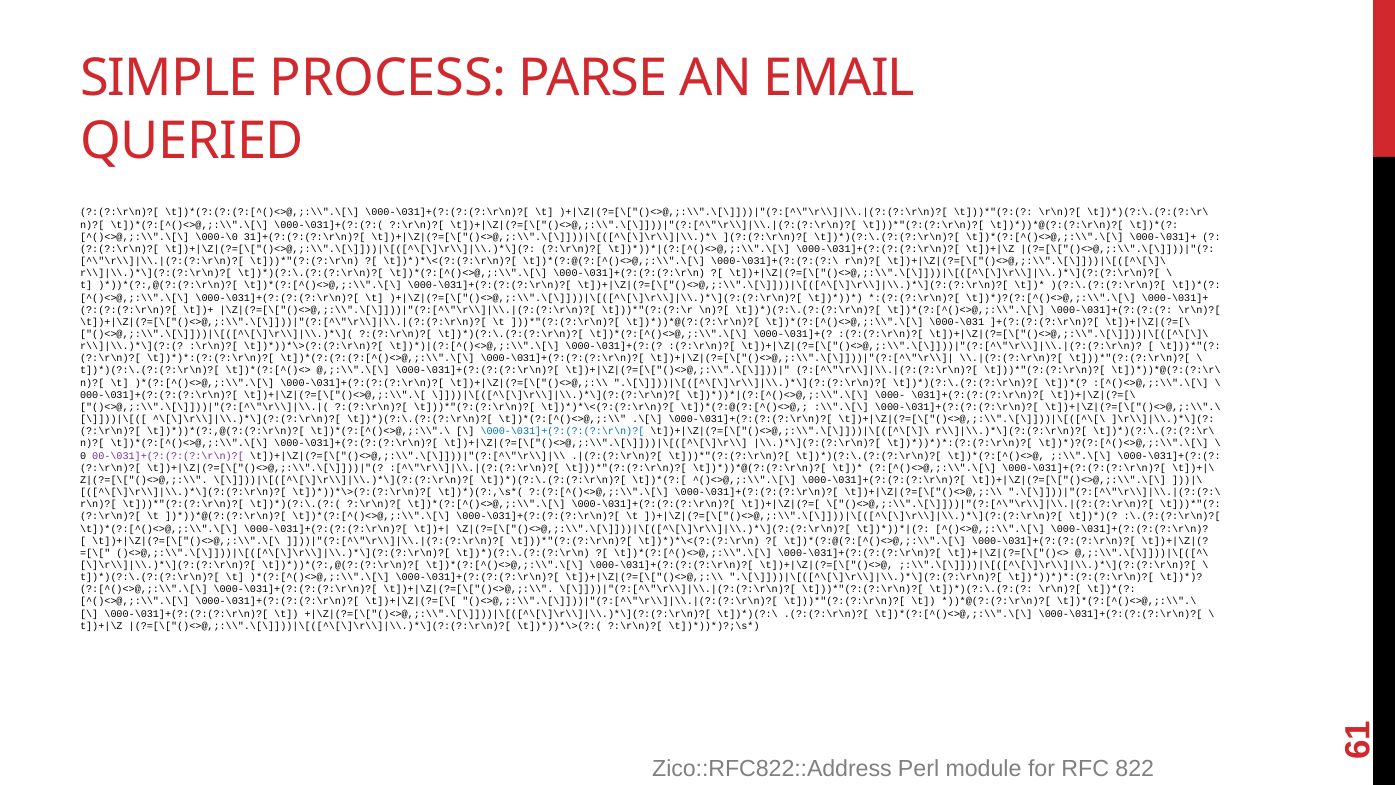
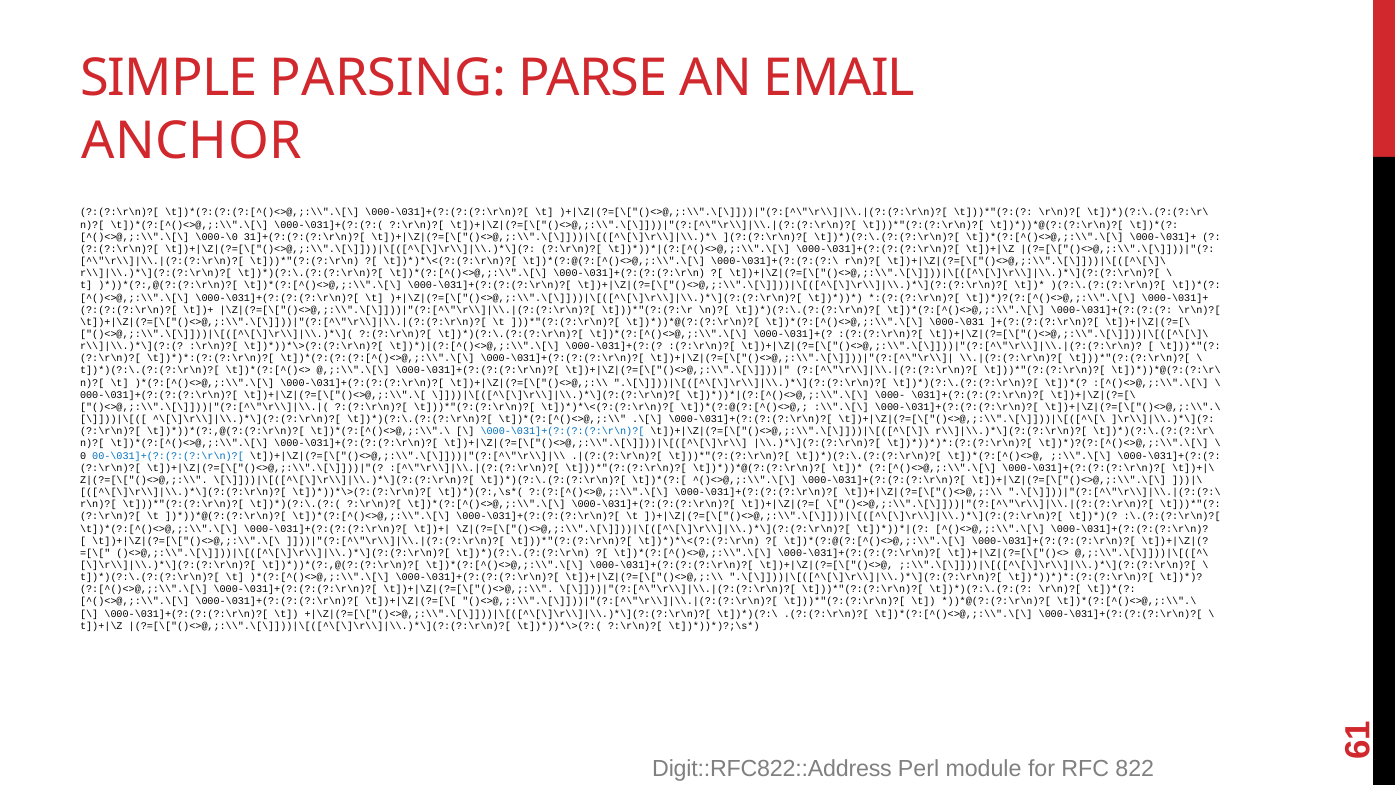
PROCESS: PROCESS -> PARSING (388, 79)
QUERIED: QUERIED -> ANCHOR (192, 141)
00-\031]+(?:(?:(?:\r\n)?[ colour: purple -> blue (168, 456)
Zico::RFC822::Address: Zico::RFC822::Address -> Digit::RFC822::Address (772, 768)
